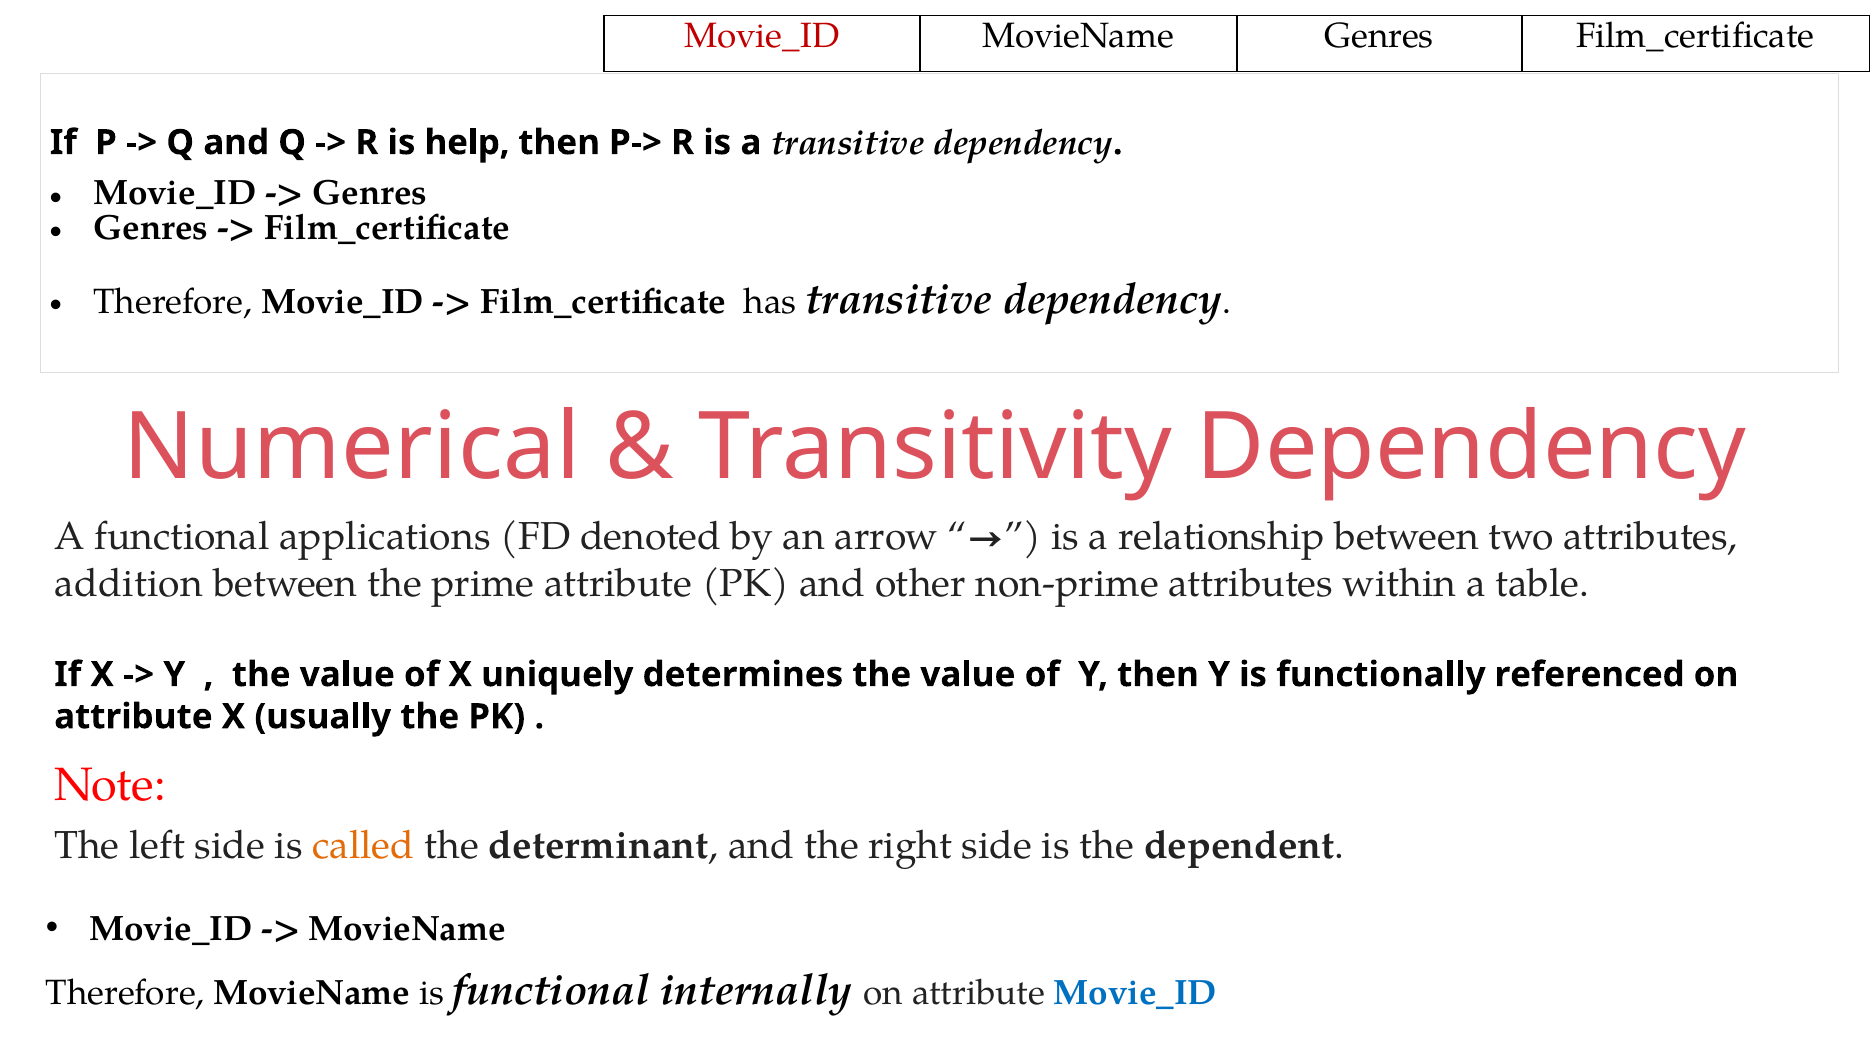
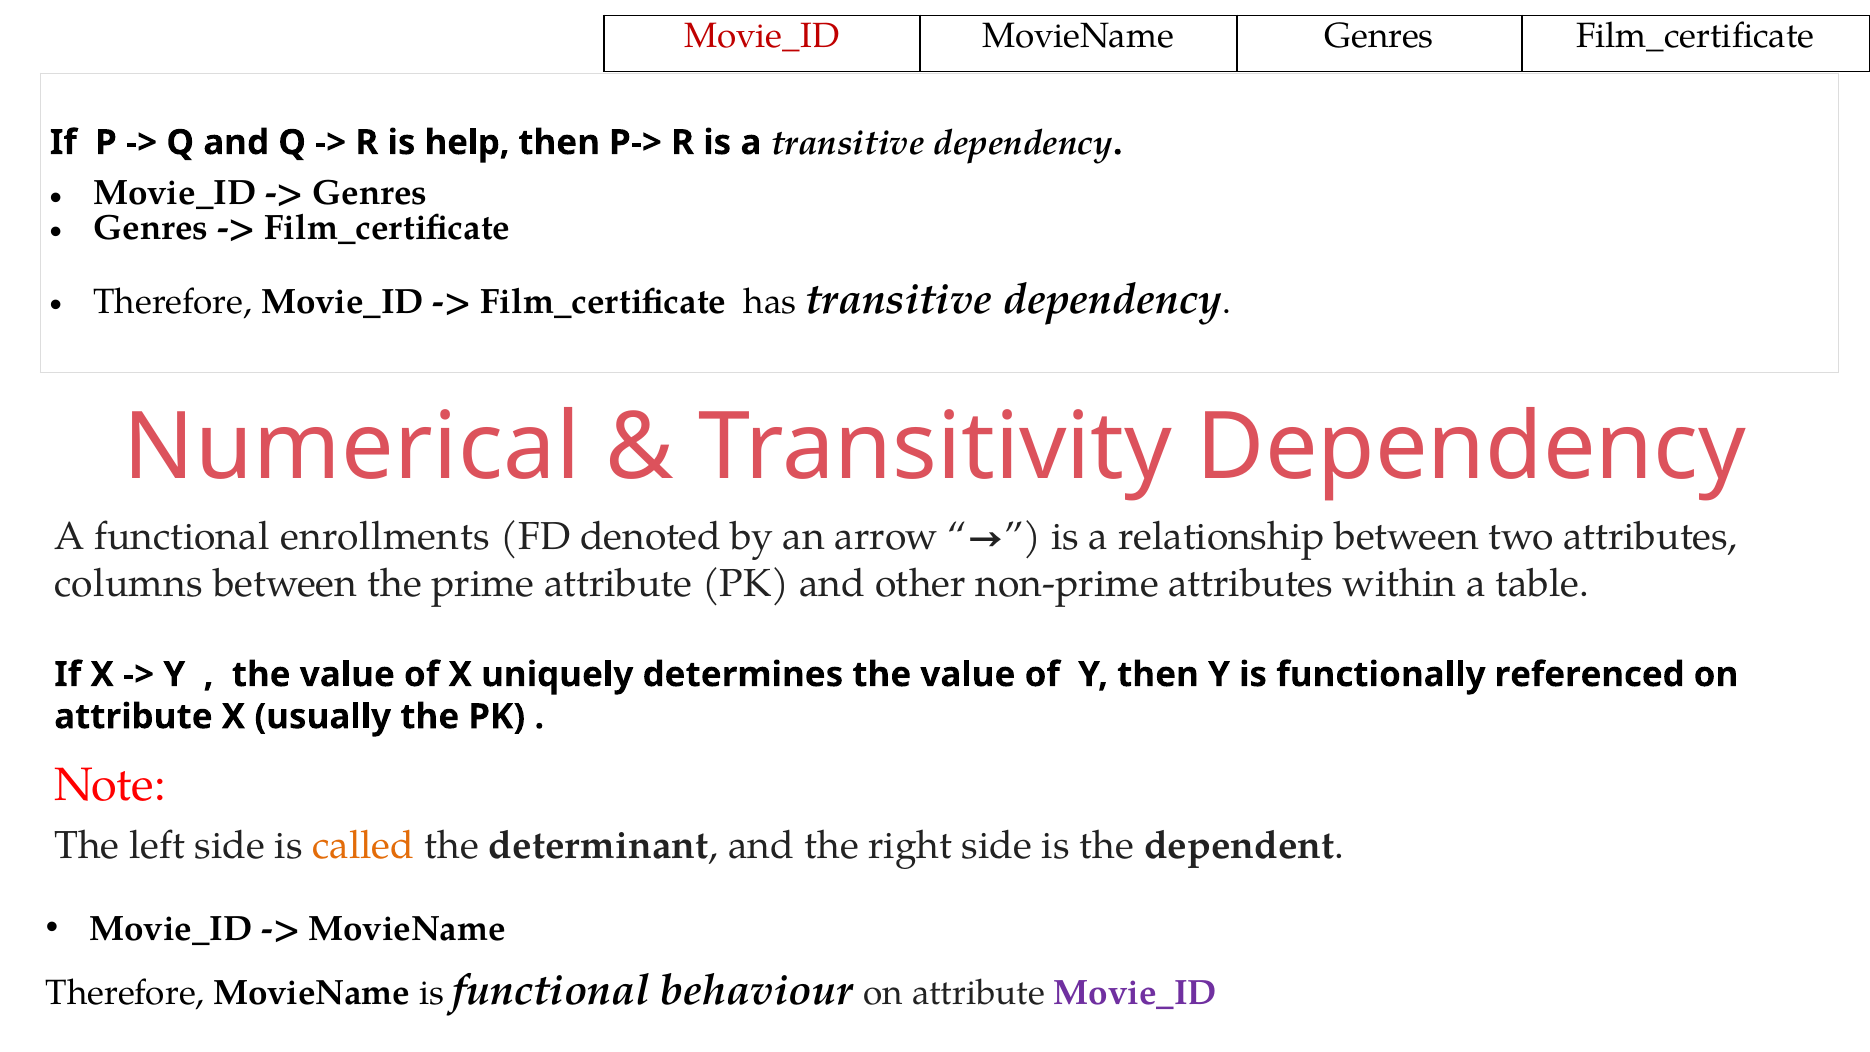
applications: applications -> enrollments (385, 537)
addition: addition -> columns (129, 584)
internally: internally -> behaviour (757, 990)
Movie_ID colour: blue -> purple (1135, 993)
